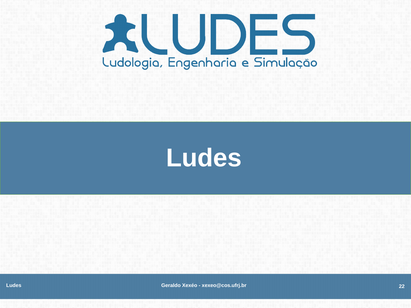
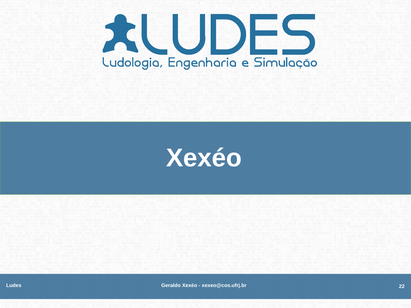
Ludes: Ludes -> Xexéo (204, 158)
